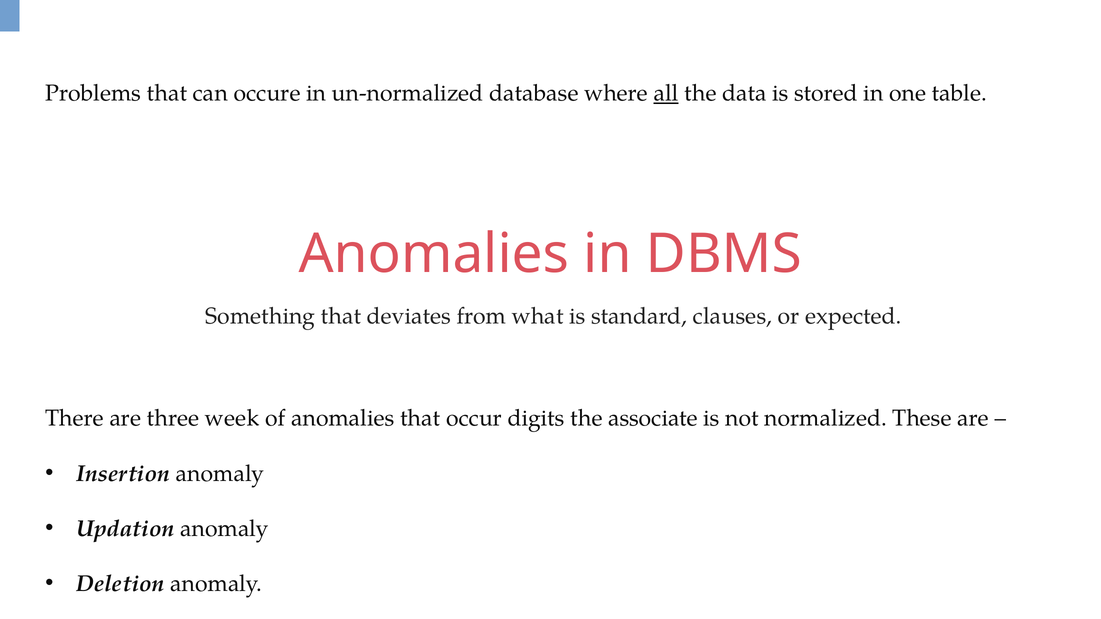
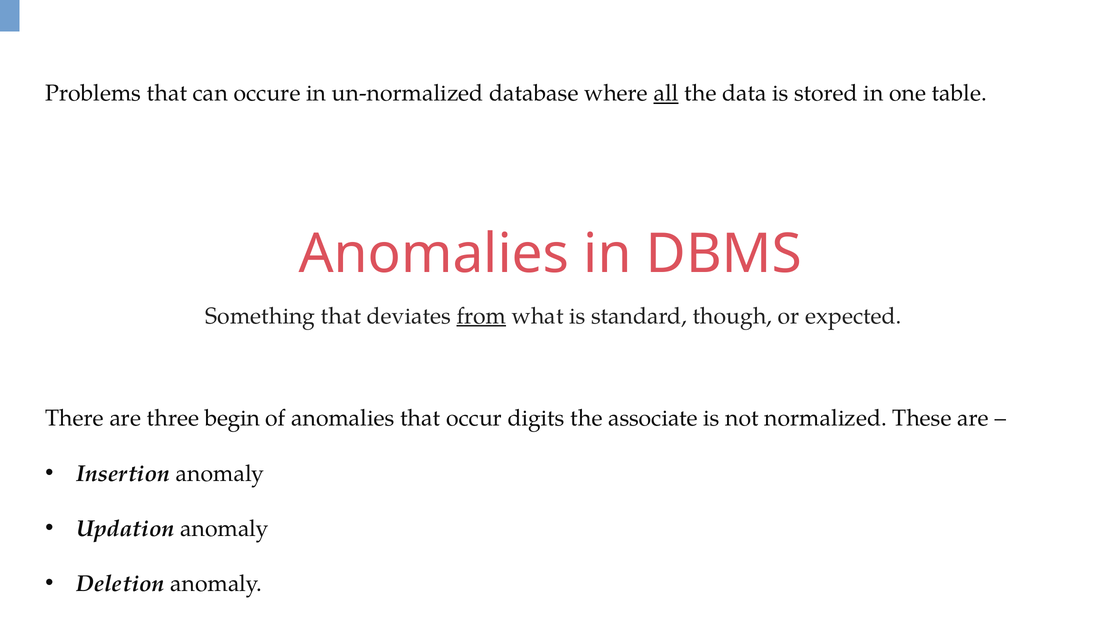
from underline: none -> present (481, 316)
clauses: clauses -> though (732, 316)
week: week -> begin (232, 419)
